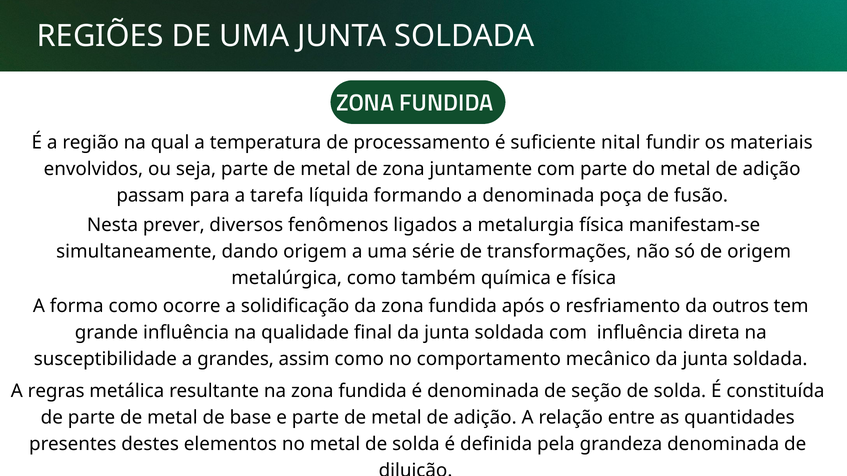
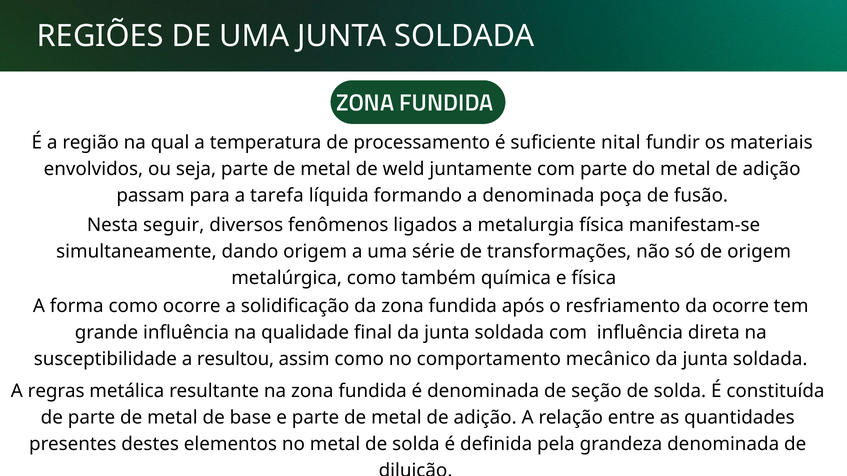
de zona: zona -> weld (404, 169)
prever: prever -> seguir (174, 225)
da outros: outros -> ocorre (741, 306)
grandes: grandes -> resultou (236, 359)
